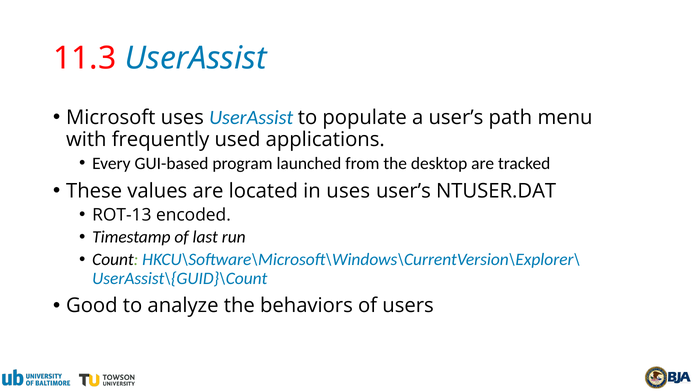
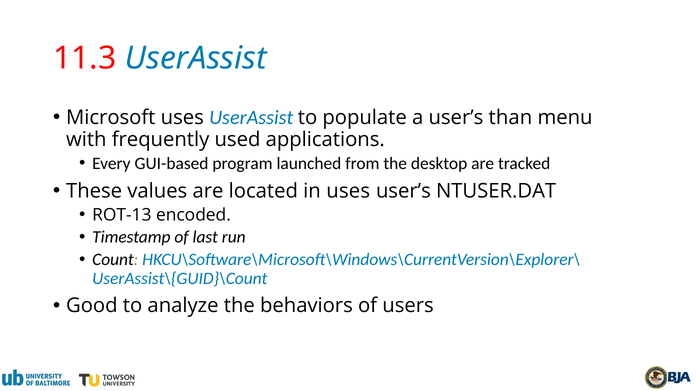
path: path -> than (510, 118)
